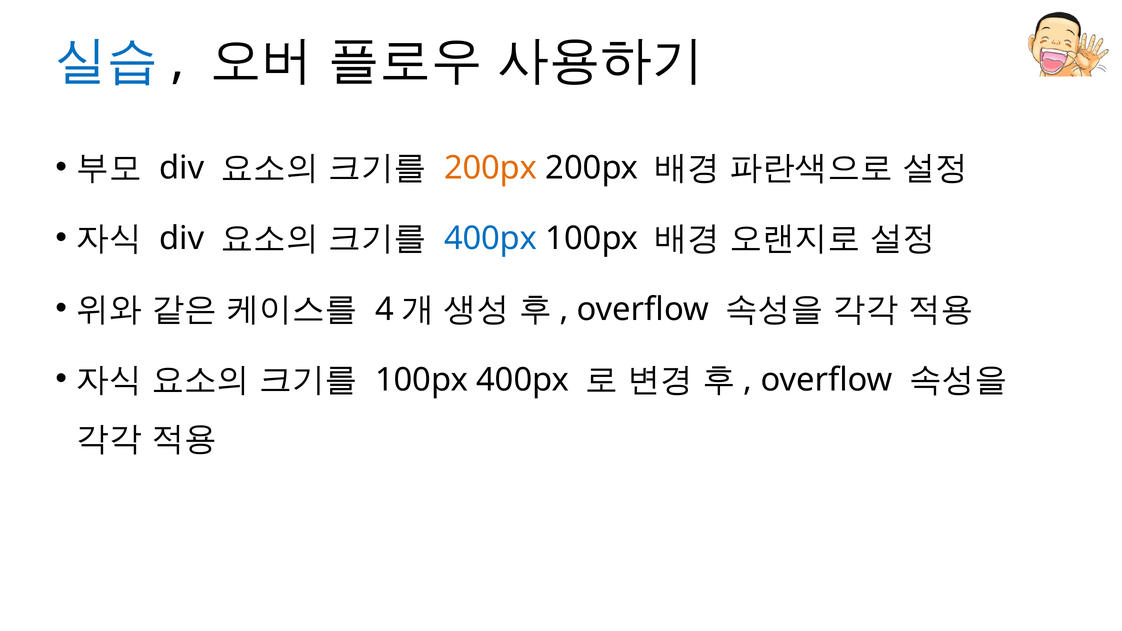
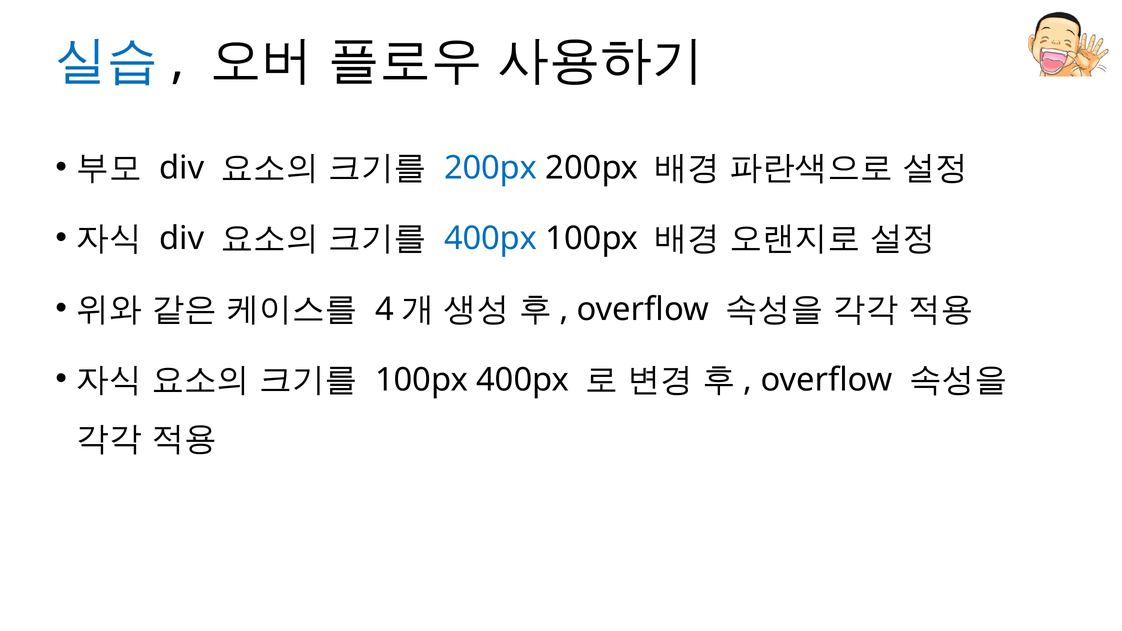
200px colour: orange -> blue (491, 168)
